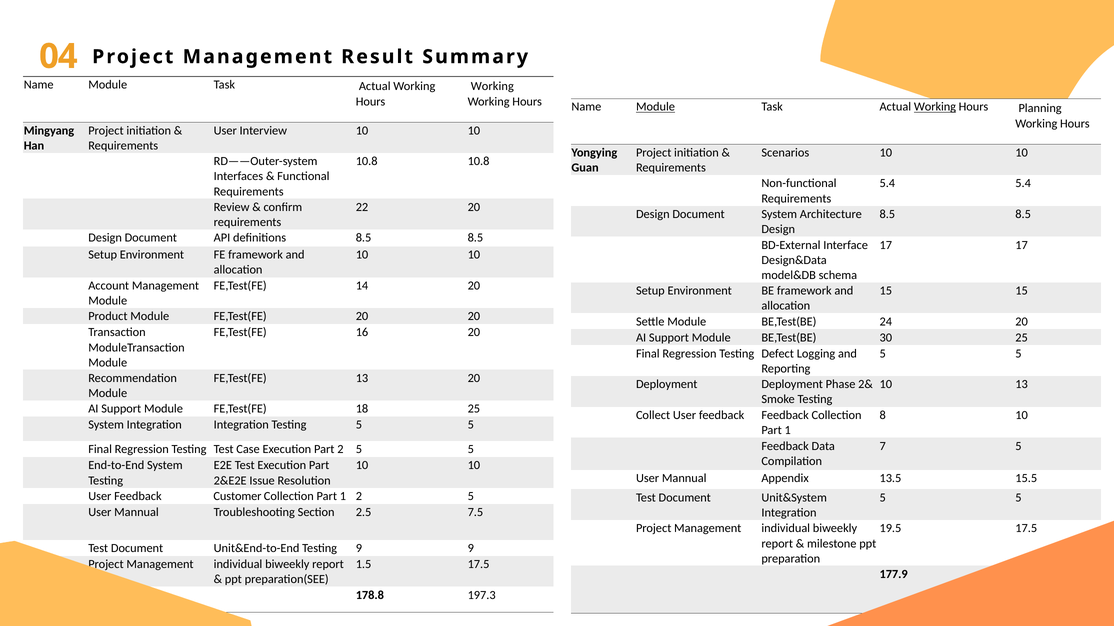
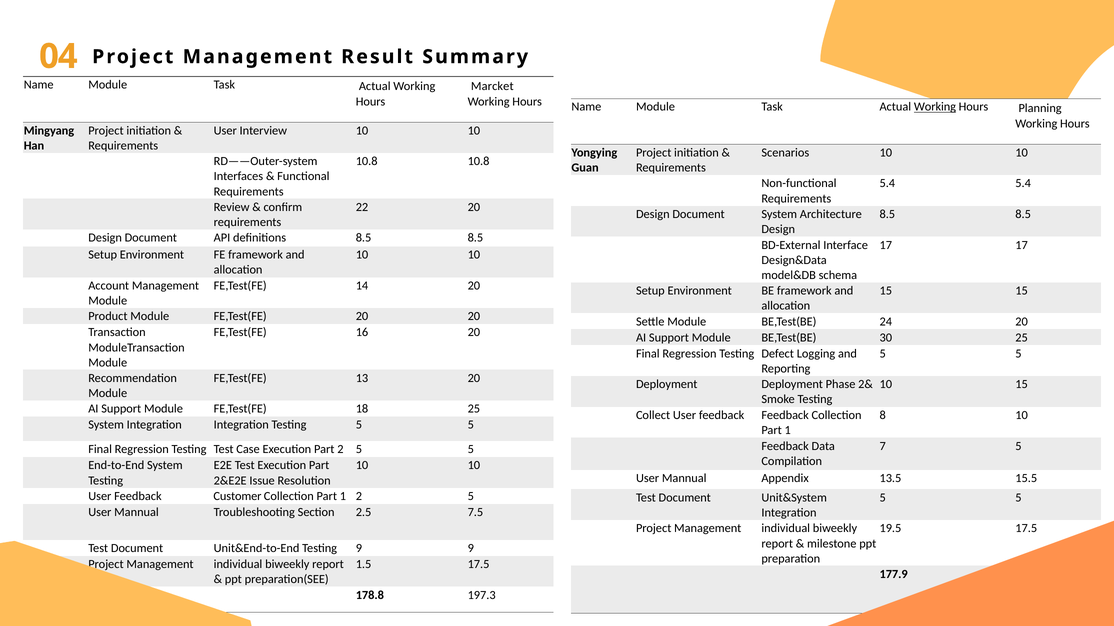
Working: Working -> Marcket (492, 86)
Module underline: present -> none (656, 107)
10 13: 13 -> 15 (1022, 385)
